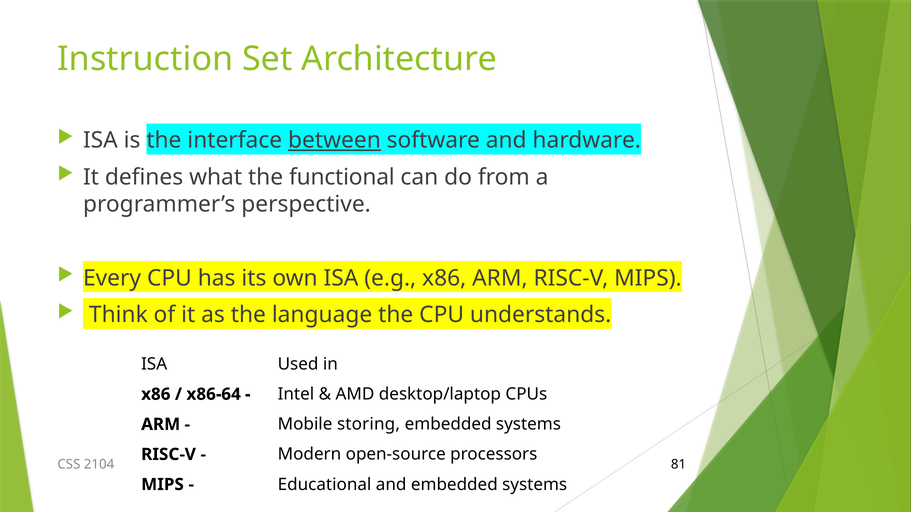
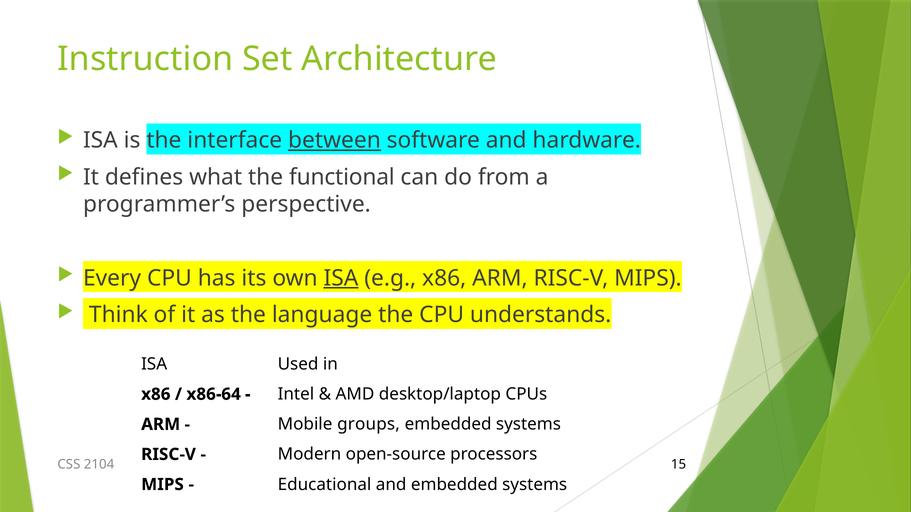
ISA underline: none -> present (341, 278)
storing: storing -> groups (368, 425)
81: 81 -> 15 (679, 465)
